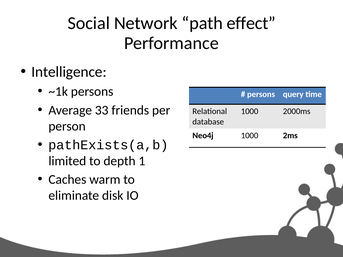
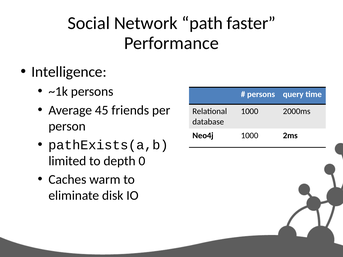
effect: effect -> faster (251, 23)
33: 33 -> 45 (102, 110)
1: 1 -> 0 (142, 161)
